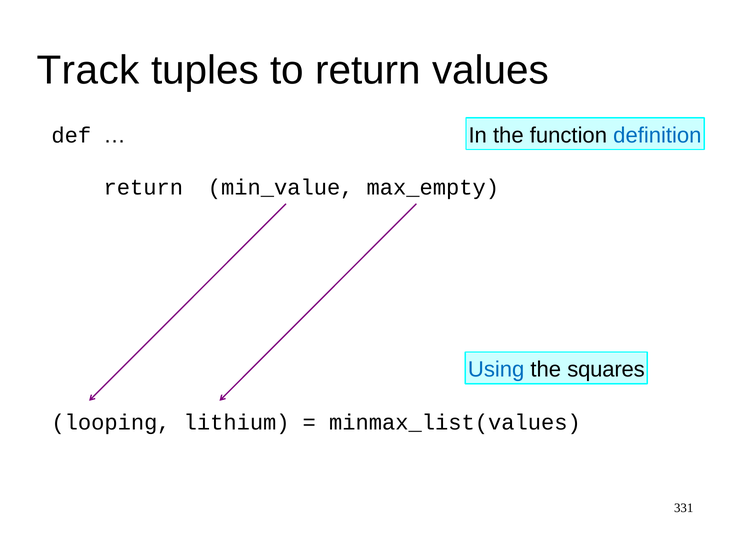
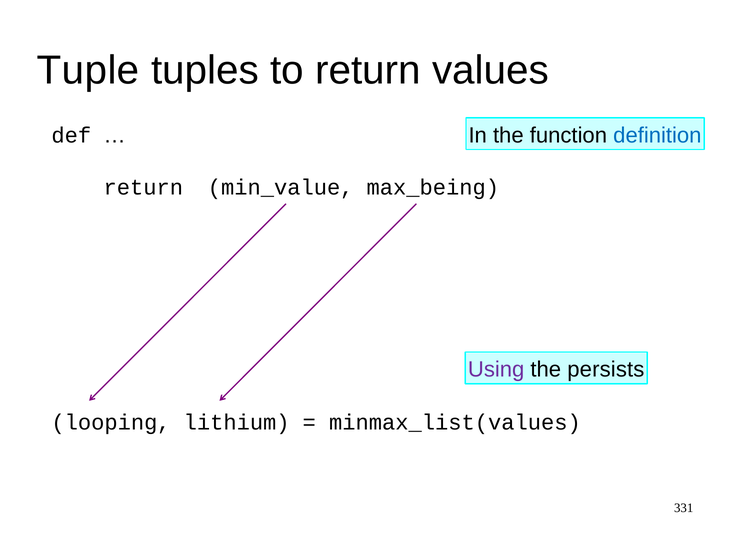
Track: Track -> Tuple (88, 70)
max_empty: max_empty -> max_being (433, 187)
Using colour: blue -> purple (496, 369)
squares: squares -> persists (606, 369)
